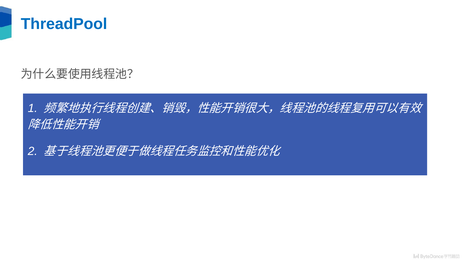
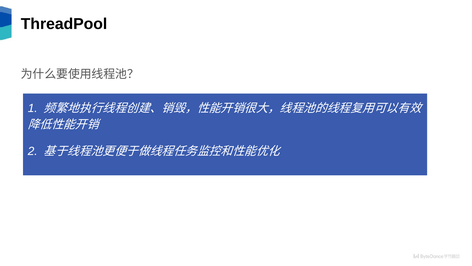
ThreadPool colour: blue -> black (64, 24)
